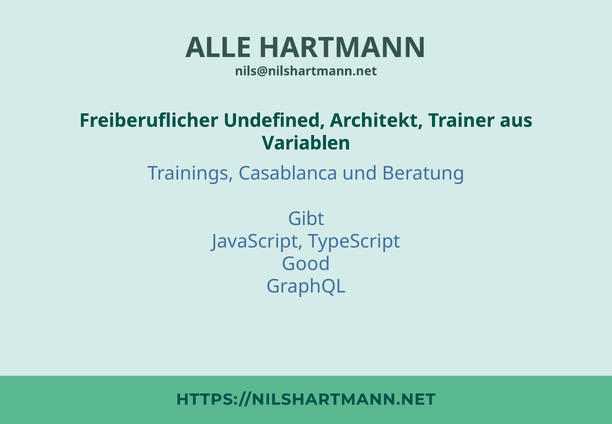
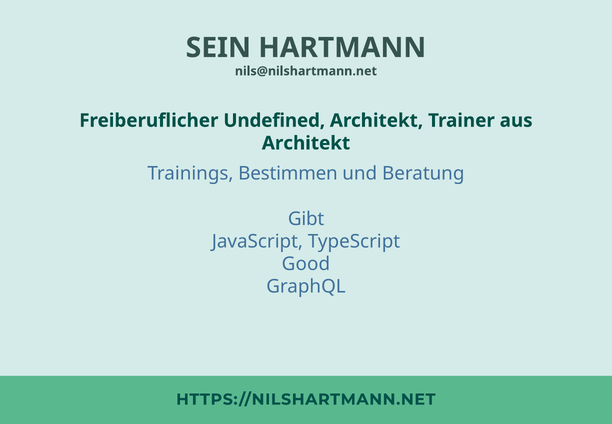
ALLE: ALLE -> SEIN (218, 48)
Variablen: Variablen -> Architekt (306, 143)
Casablanca: Casablanca -> Bestimmen (288, 174)
